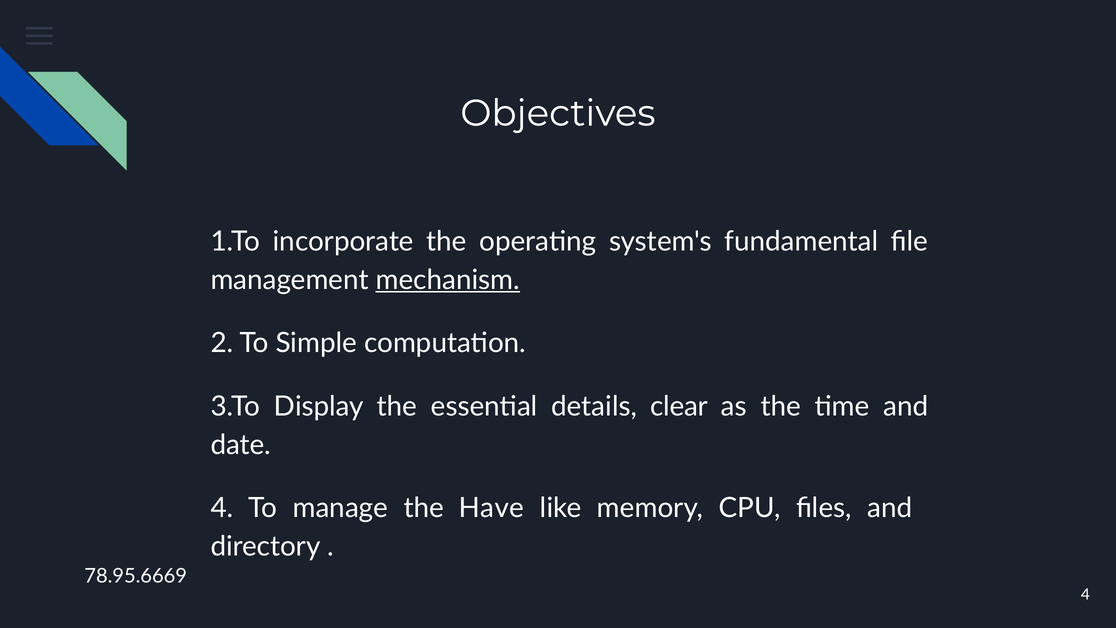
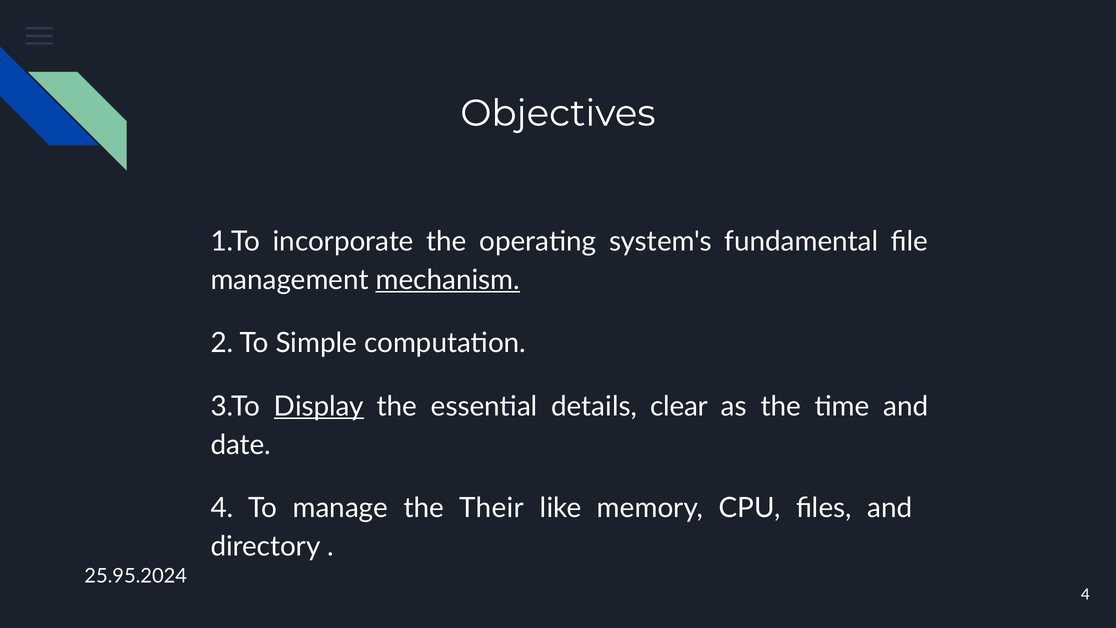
Display underline: none -> present (319, 406)
Have: Have -> Their (491, 508)
78.95.6669: 78.95.6669 -> 25.95.2024 (136, 576)
